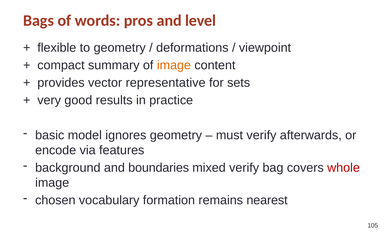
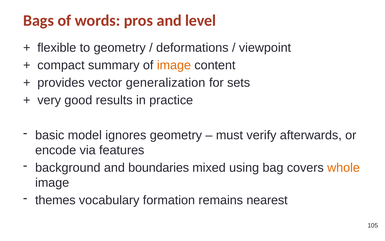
representative: representative -> generalization (166, 83)
mixed verify: verify -> using (244, 168)
whole colour: red -> orange (344, 168)
chosen: chosen -> themes (55, 200)
